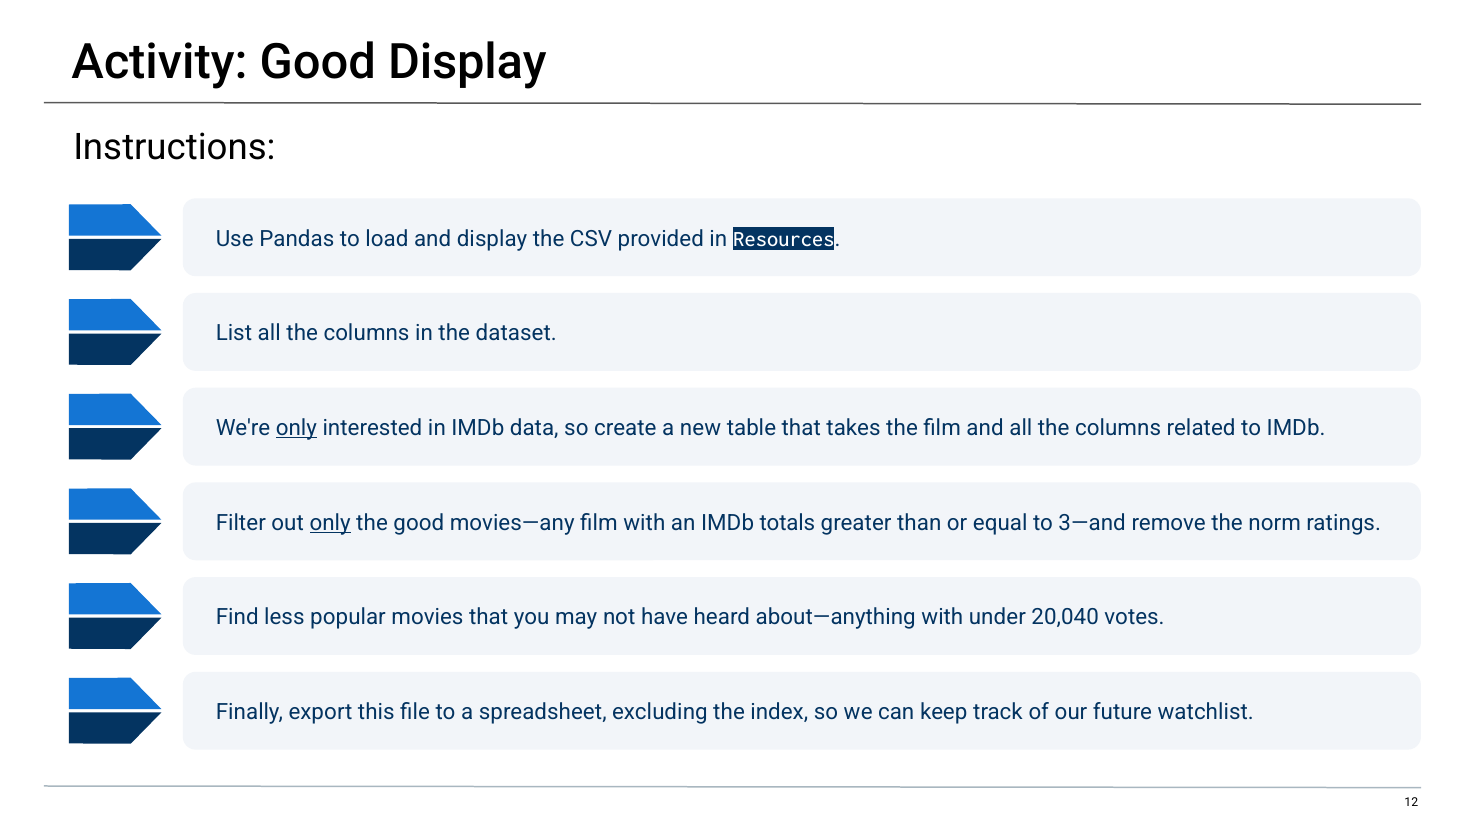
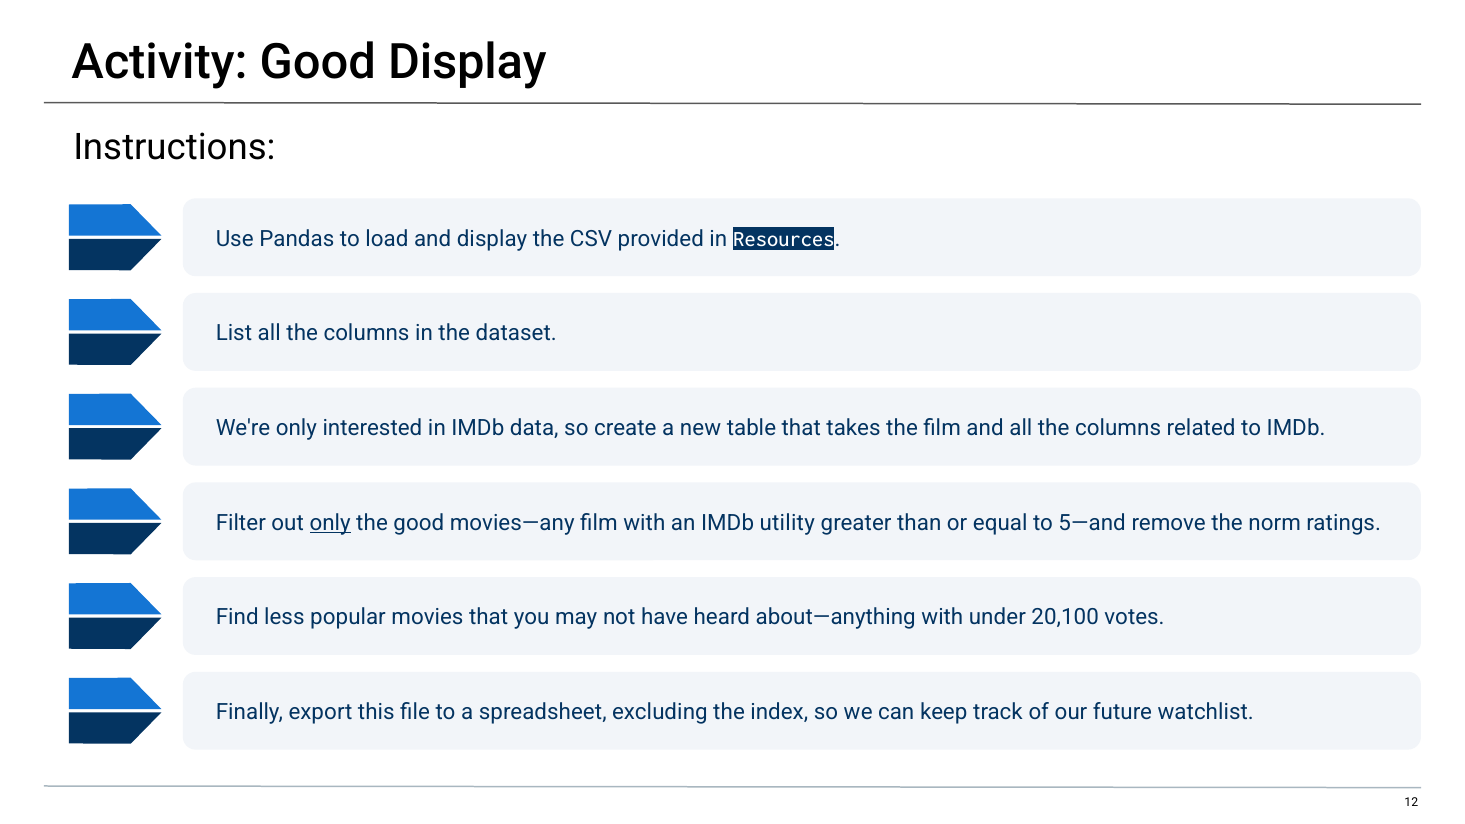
only underline: present -> none (296, 428)
totals: totals -> utility (787, 523)
3—and: 3—and -> 5—and (1092, 523)
20,040: 20,040 -> 20,100 (1065, 618)
